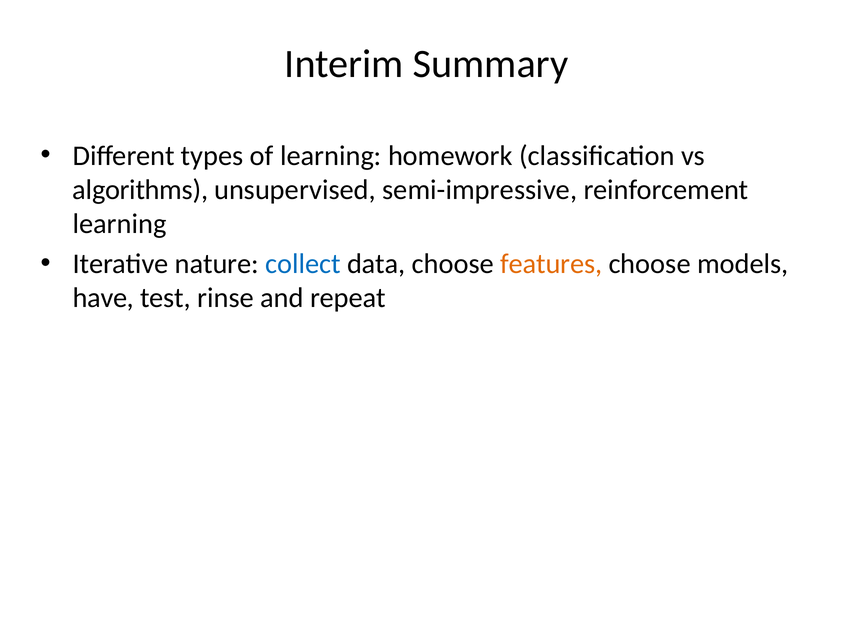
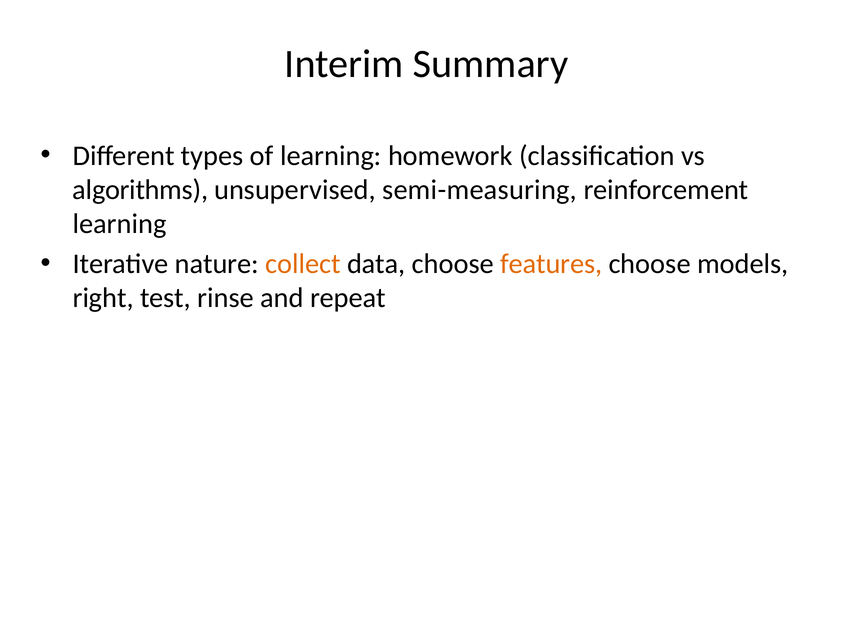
semi-impressive: semi-impressive -> semi-measuring (480, 190)
collect colour: blue -> orange (303, 264)
have: have -> right (103, 298)
